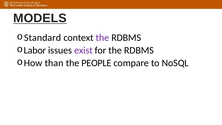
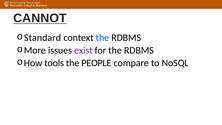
MODELS: MODELS -> CANNOT (40, 18)
the colour: purple -> blue (102, 38)
Labor: Labor -> More (35, 50)
than: than -> tools (54, 63)
